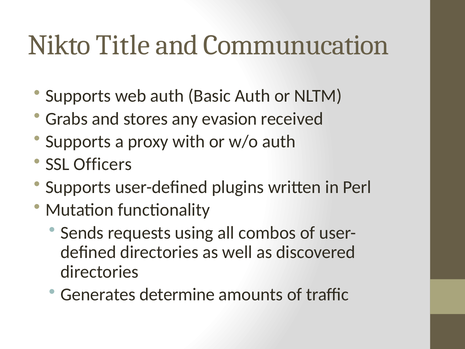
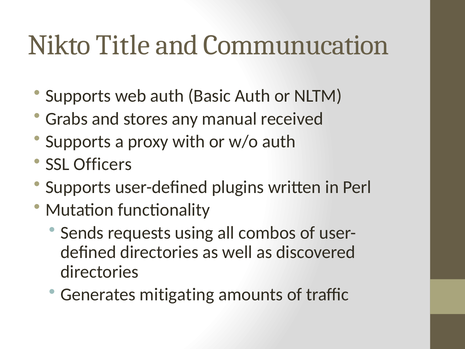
evasion: evasion -> manual (229, 119)
determine: determine -> mitigating (177, 294)
